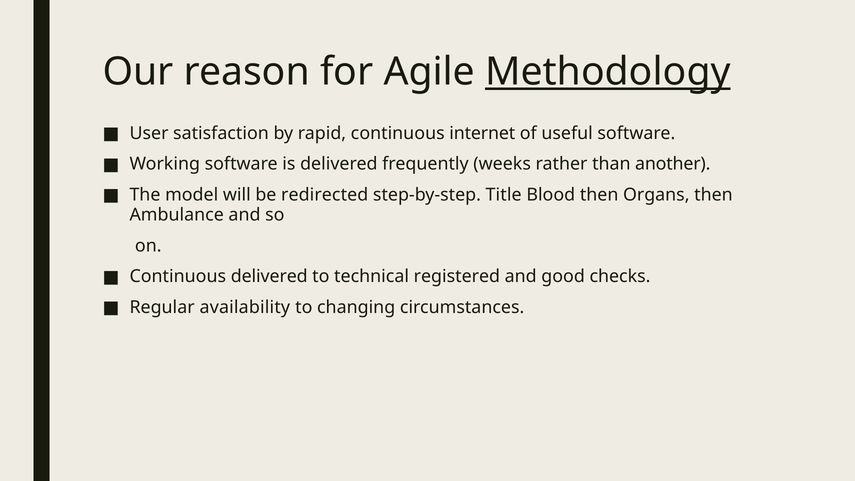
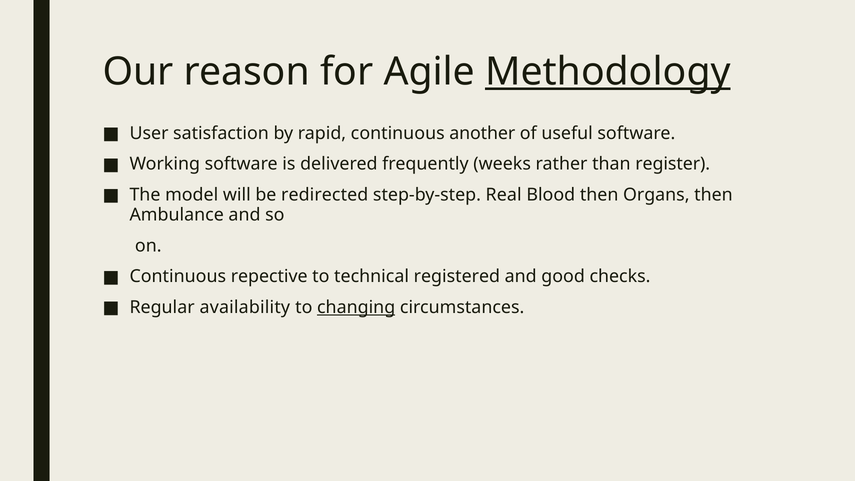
internet: internet -> another (482, 133)
another: another -> register (673, 164)
Title: Title -> Real (504, 195)
Continuous delivered: delivered -> repective (269, 276)
changing underline: none -> present (356, 307)
